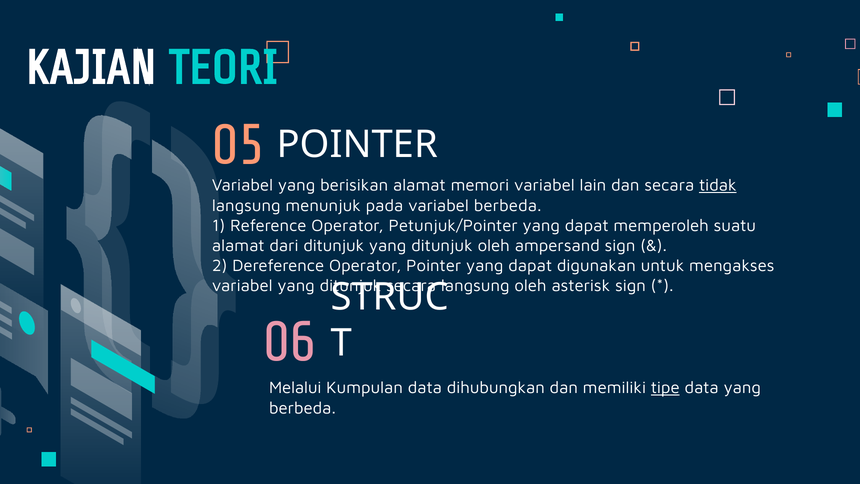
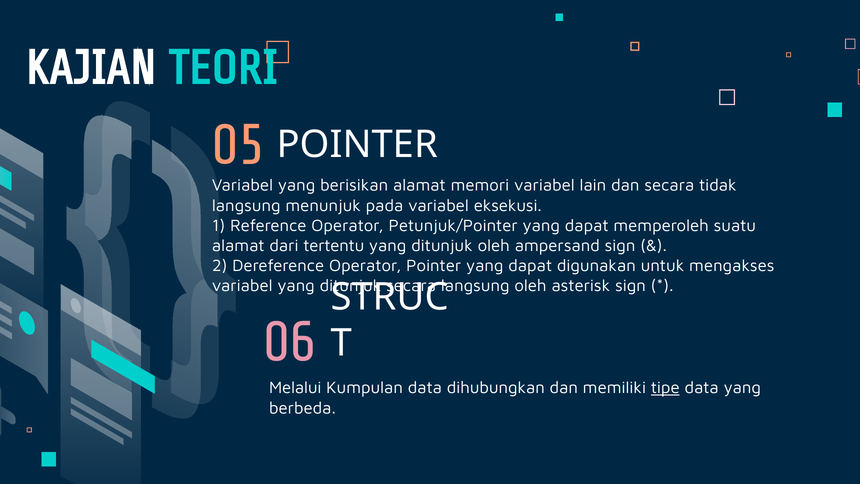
tidak underline: present -> none (718, 185)
variabel berbeda: berbeda -> eksekusi (508, 205)
dari ditunjuk: ditunjuk -> tertentu (334, 246)
